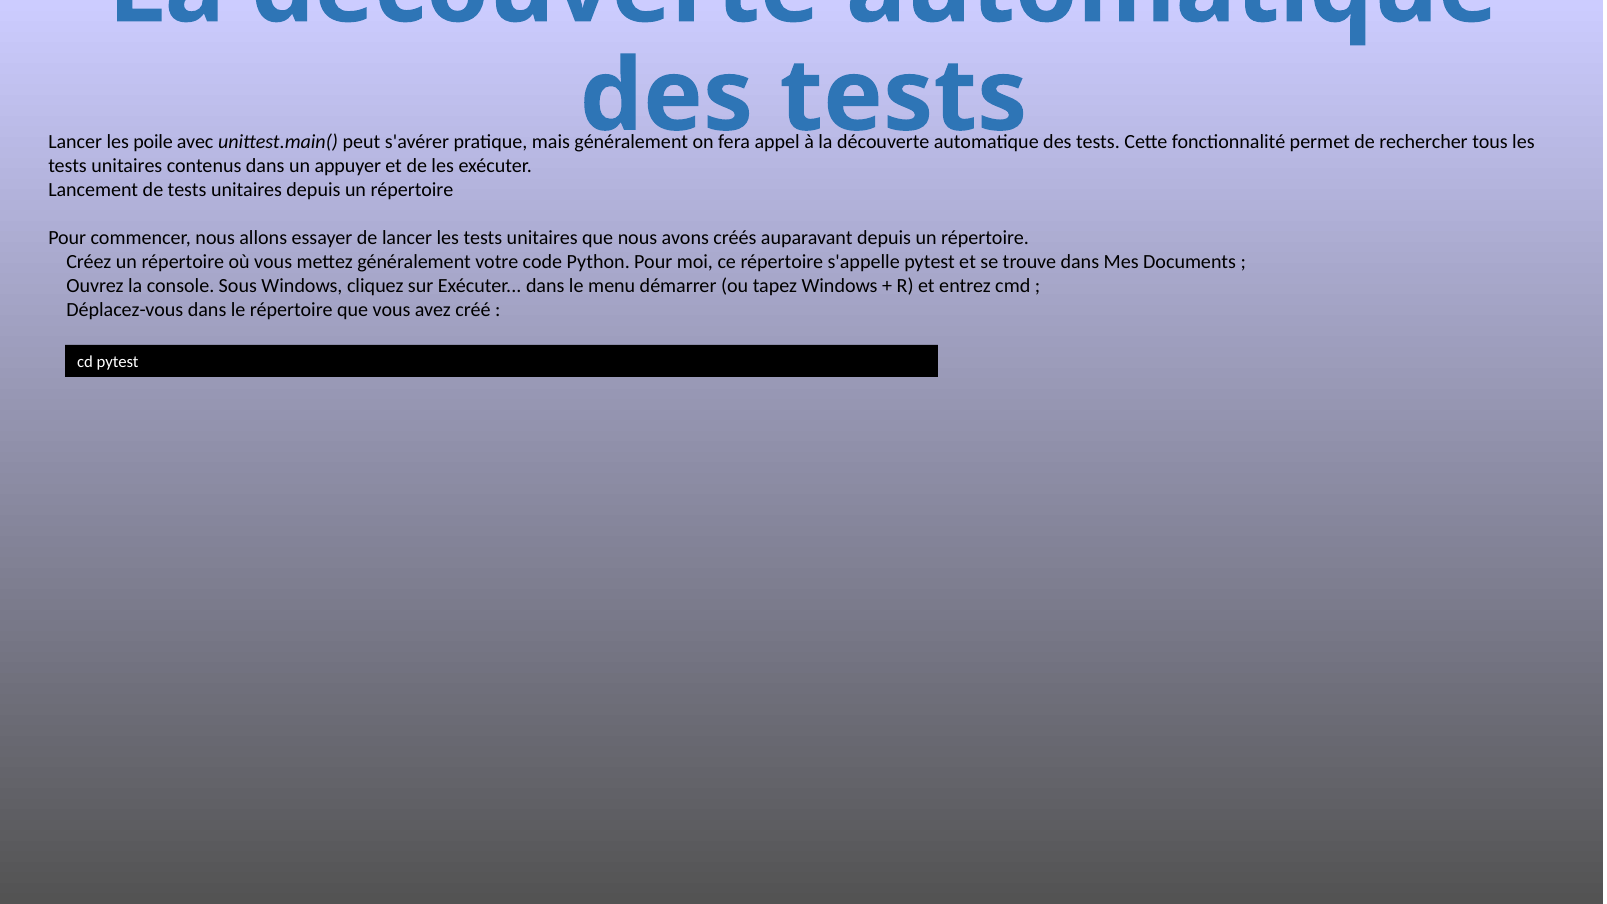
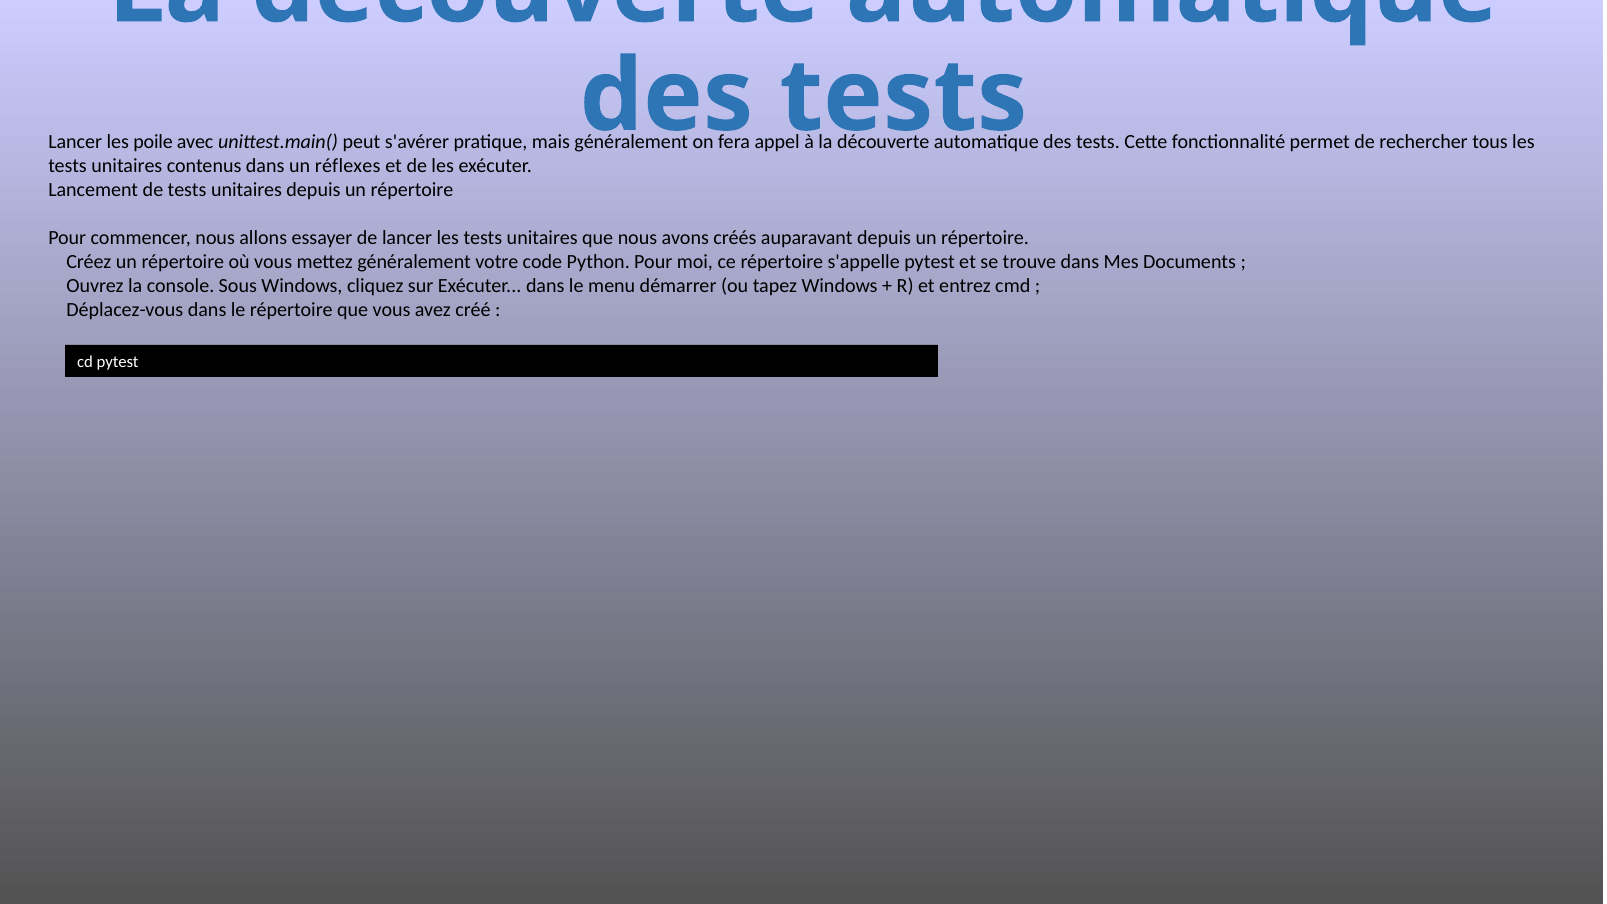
appuyer: appuyer -> réflexes (348, 166)
